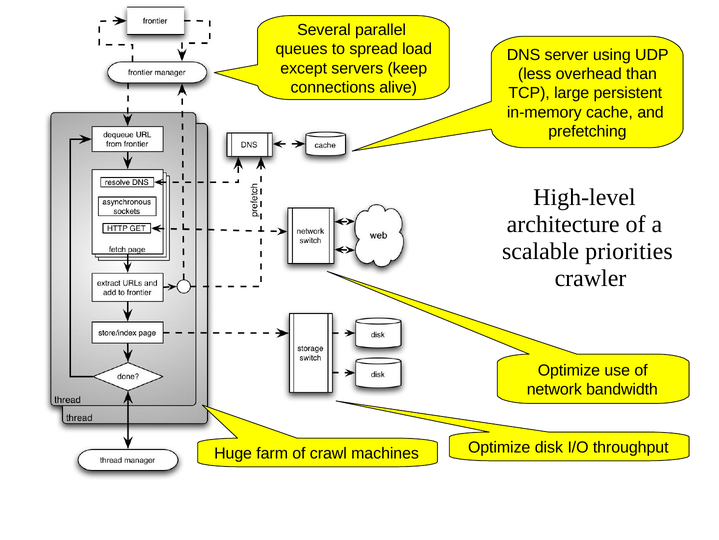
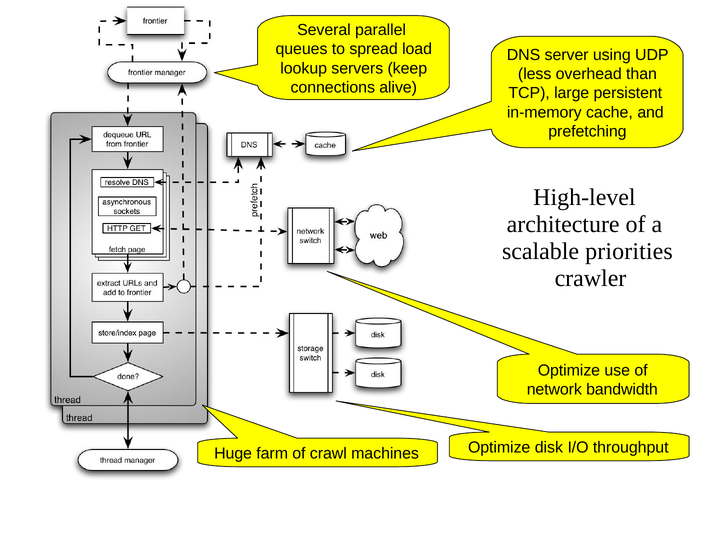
except: except -> lookup (304, 68)
